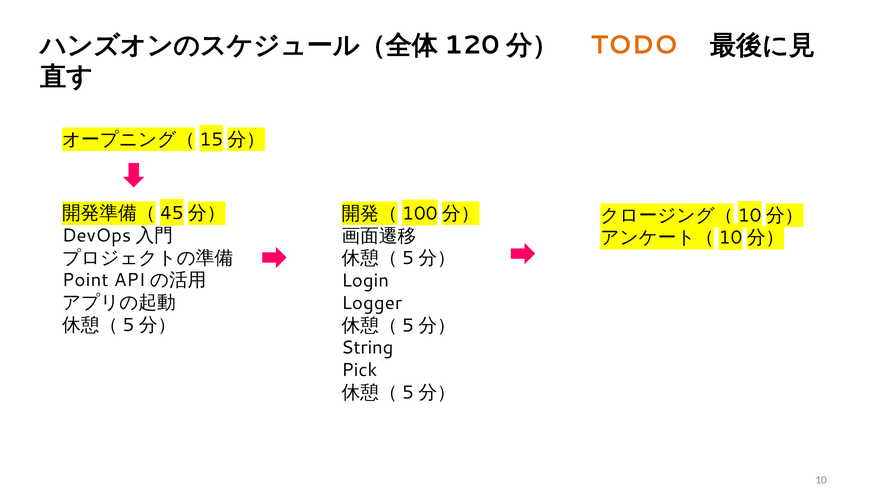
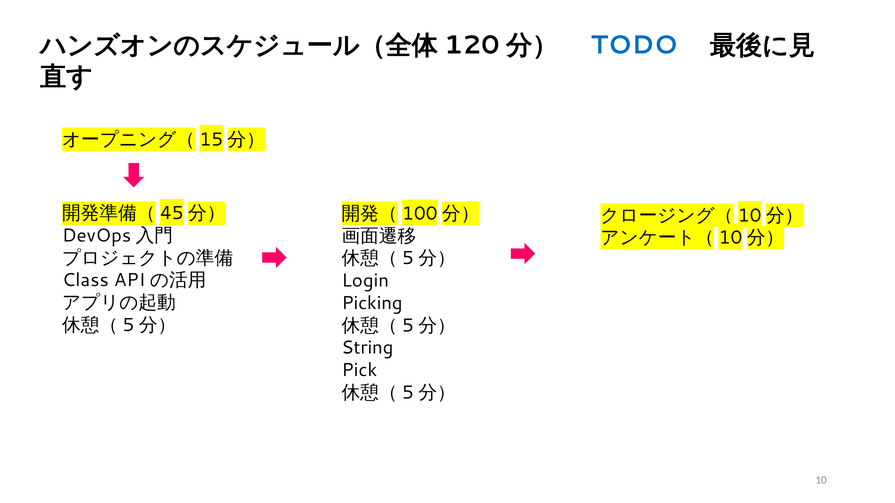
TODO colour: orange -> blue (634, 45)
Point: Point -> Class (85, 280)
Logger: Logger -> Picking (372, 303)
